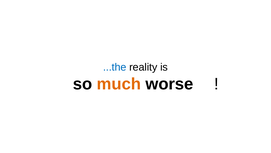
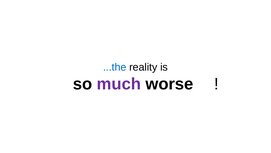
much colour: orange -> purple (119, 84)
